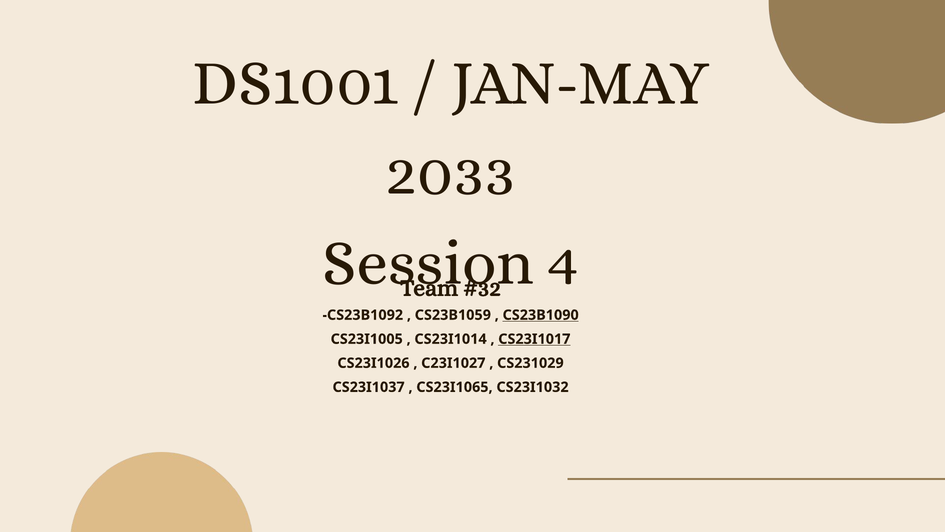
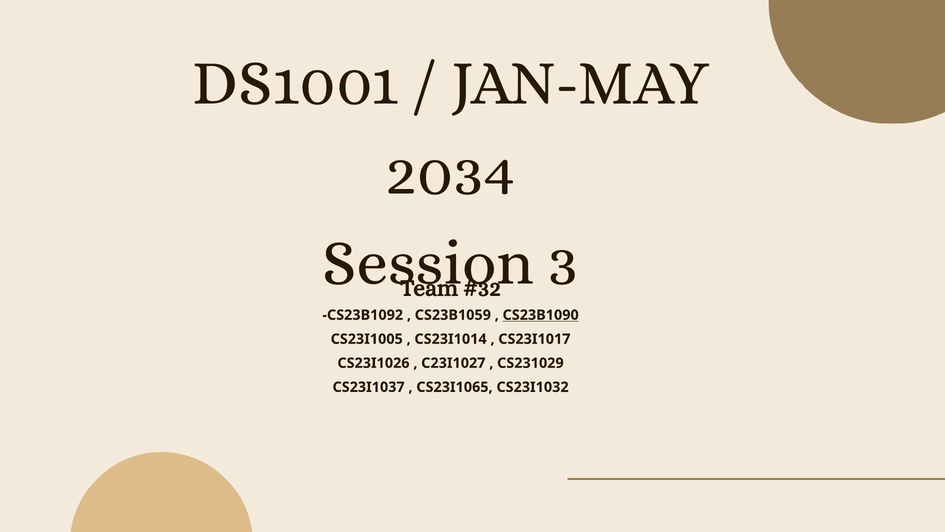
2033: 2033 -> 2034 (451, 173)
4: 4 -> 3 (563, 263)
CS23I1017 underline: present -> none (534, 339)
